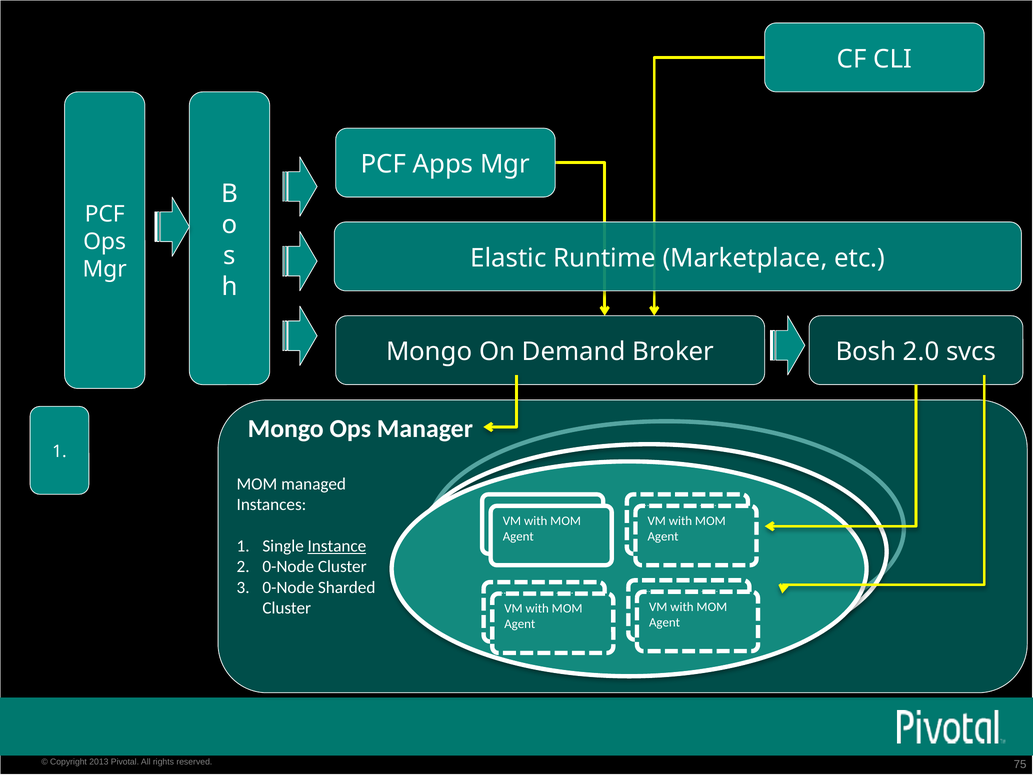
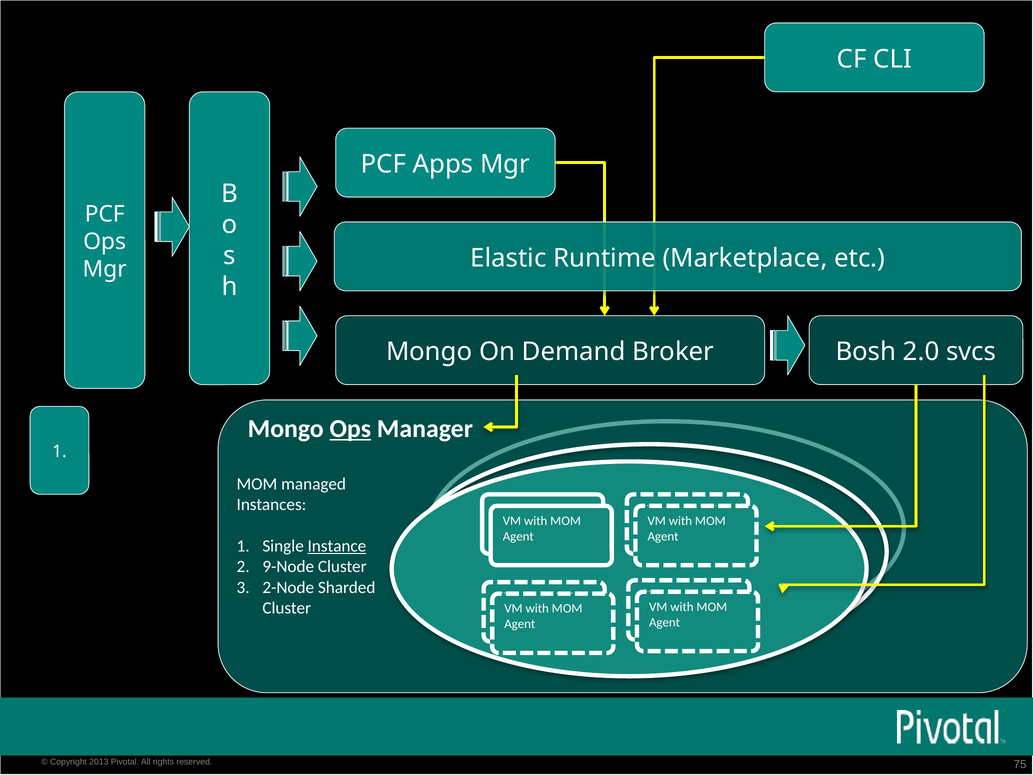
Ops underline: none -> present (350, 429)
0-Node: 0-Node -> 9-Node (288, 567)
0-Node: 0-Node -> 2-Node (288, 587)
